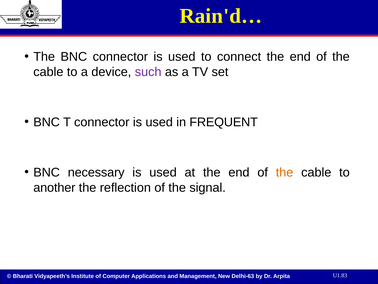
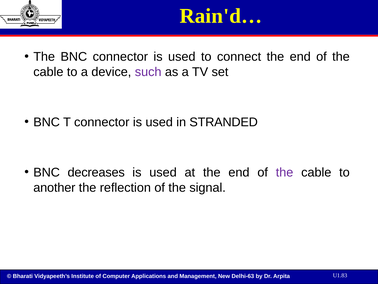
FREQUENT: FREQUENT -> STRANDED (224, 122)
necessary: necessary -> decreases (96, 172)
the colour: orange -> purple (285, 172)
